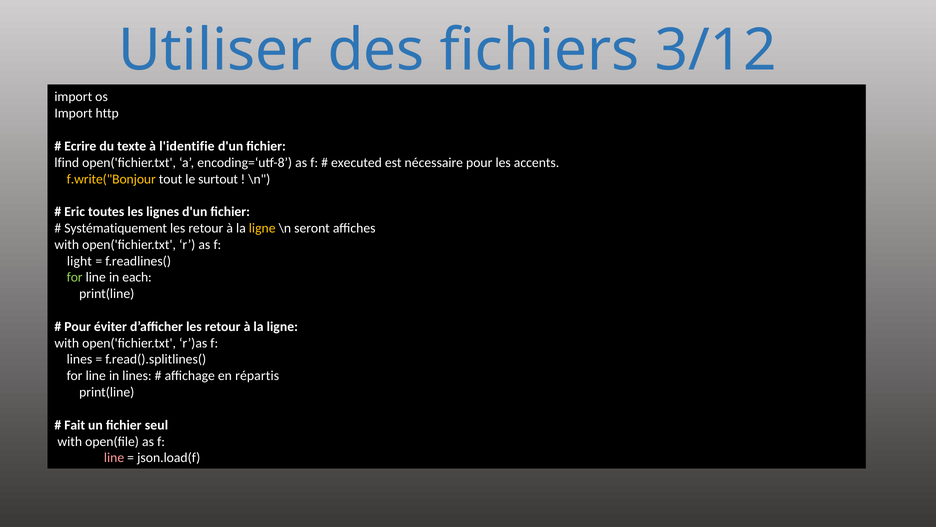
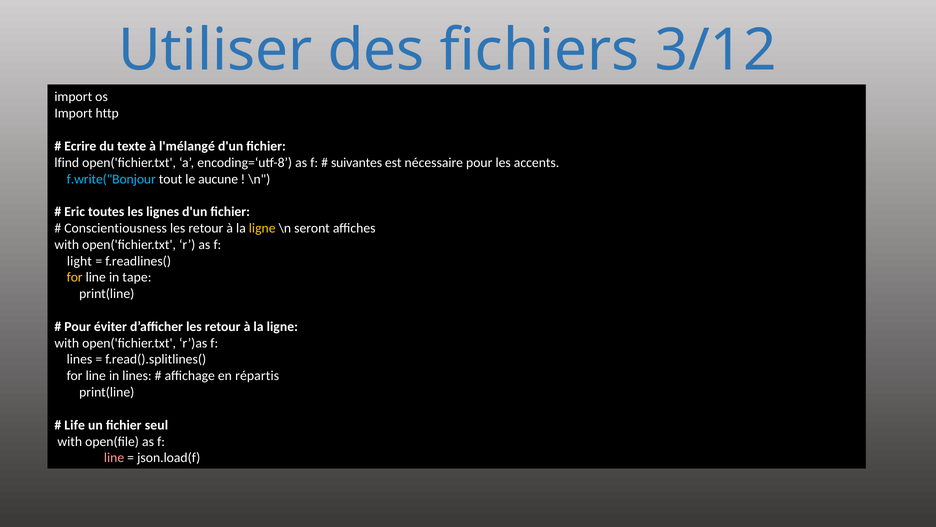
l'identifie: l'identifie -> l'mélangé (187, 146)
executed: executed -> suivantes (357, 162)
f.write("Bonjour colour: yellow -> light blue (111, 179)
surtout: surtout -> aucune (218, 179)
Systématiquement: Systématiquement -> Conscientiousness (116, 228)
for colour: light green -> yellow (75, 277)
each: each -> tape (137, 277)
Fait: Fait -> Life (75, 425)
